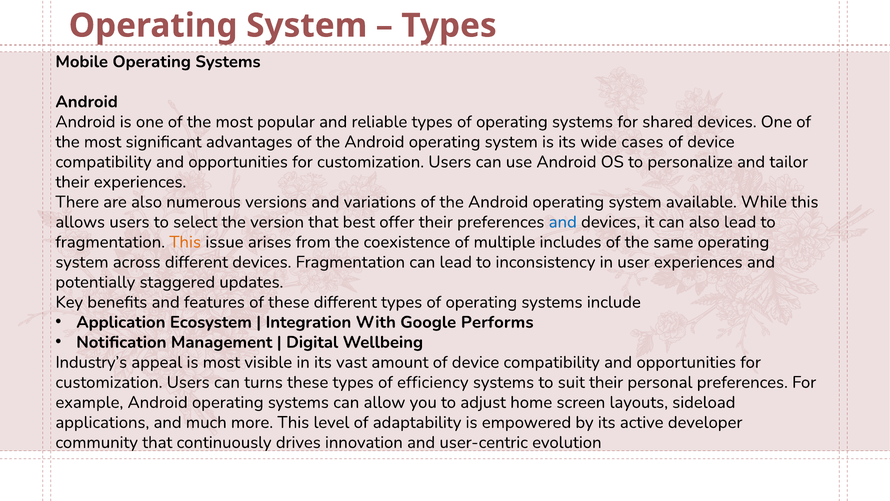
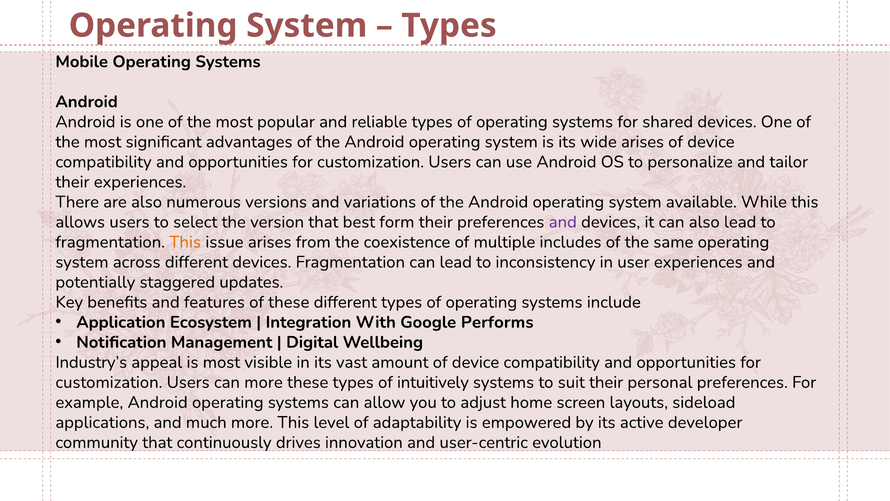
wide cases: cases -> arises (643, 142)
offer: offer -> form (397, 222)
and colour: blue -> purple (563, 222)
can turns: turns -> more (264, 382)
efficiency: efficiency -> intuitively (433, 382)
